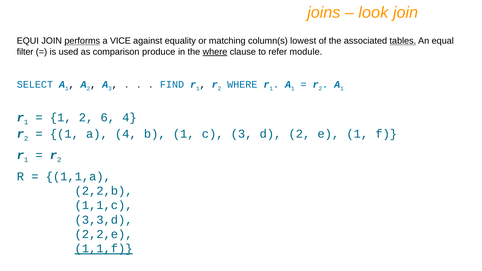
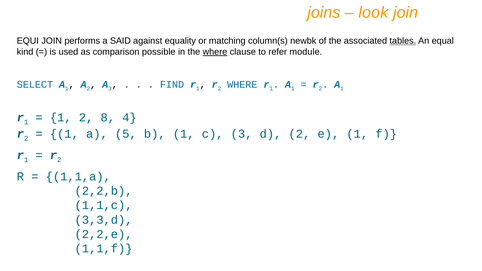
performs underline: present -> none (82, 41)
VICE: VICE -> SAID (120, 41)
lowest: lowest -> newbk (303, 41)
filter: filter -> kind (25, 52)
produce: produce -> possible (159, 52)
6: 6 -> 8 (108, 117)
a 4: 4 -> 5 (126, 134)
1,1,f underline: present -> none (104, 249)
